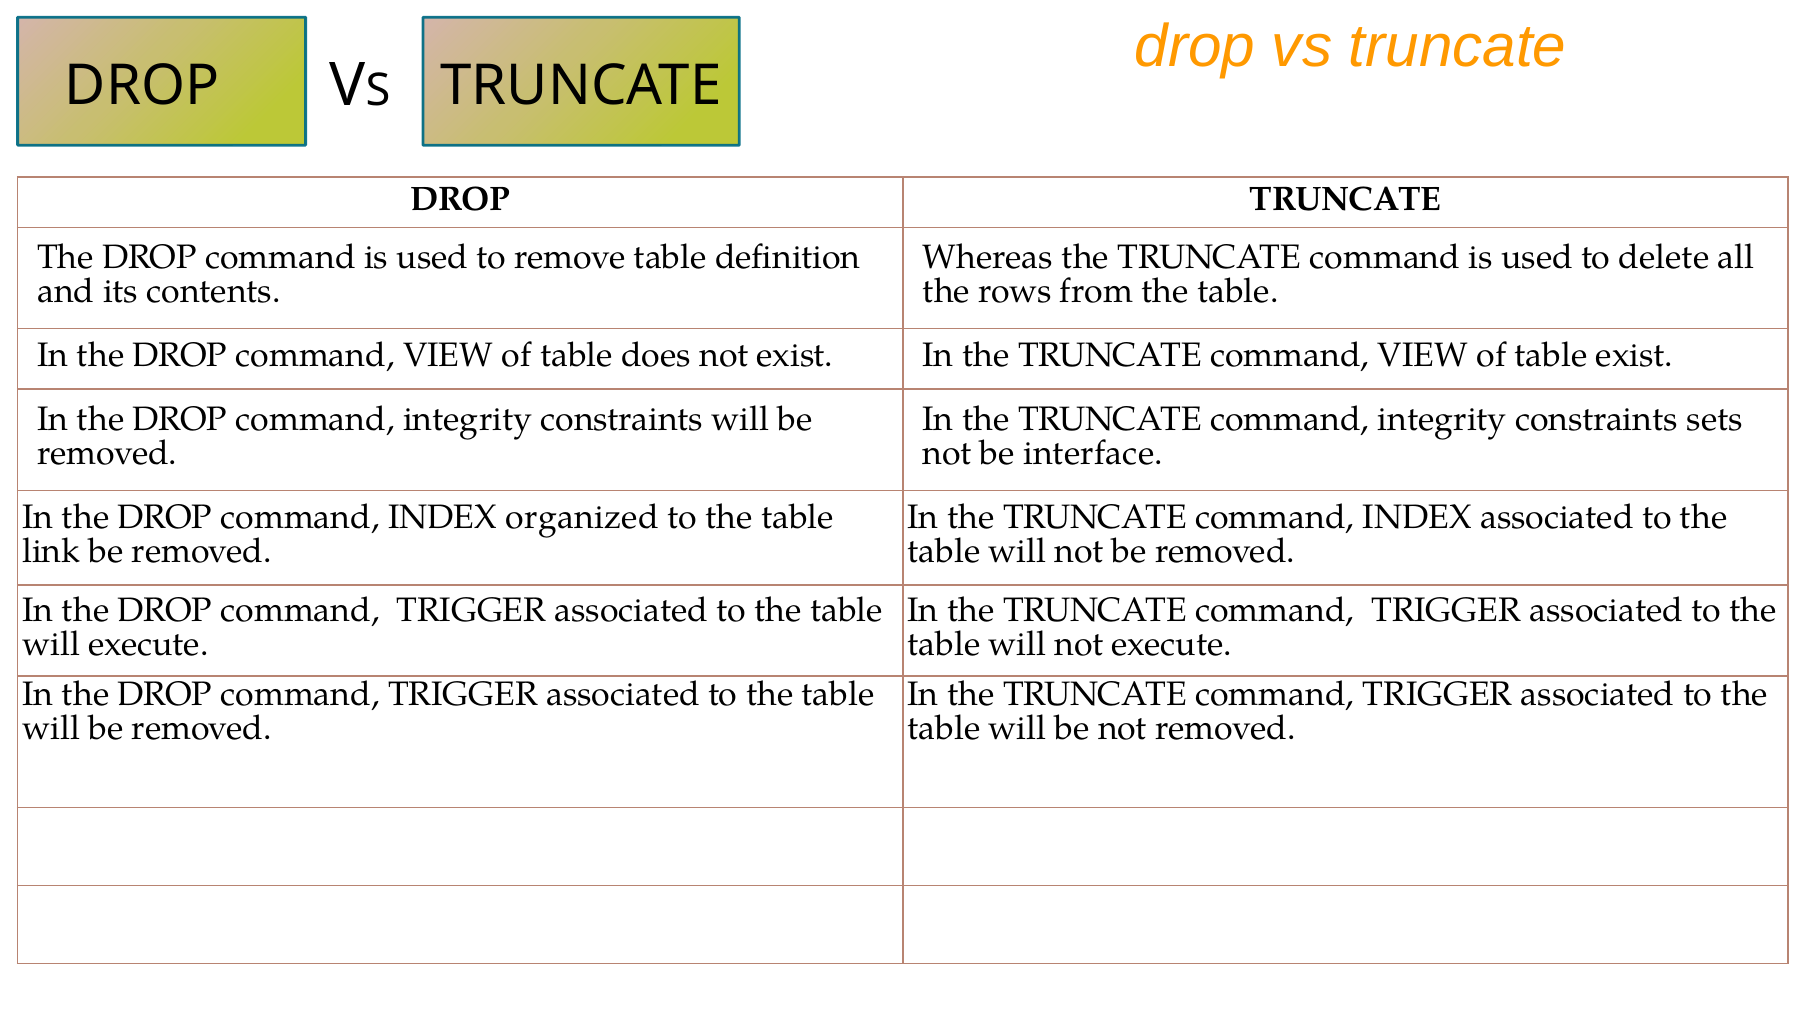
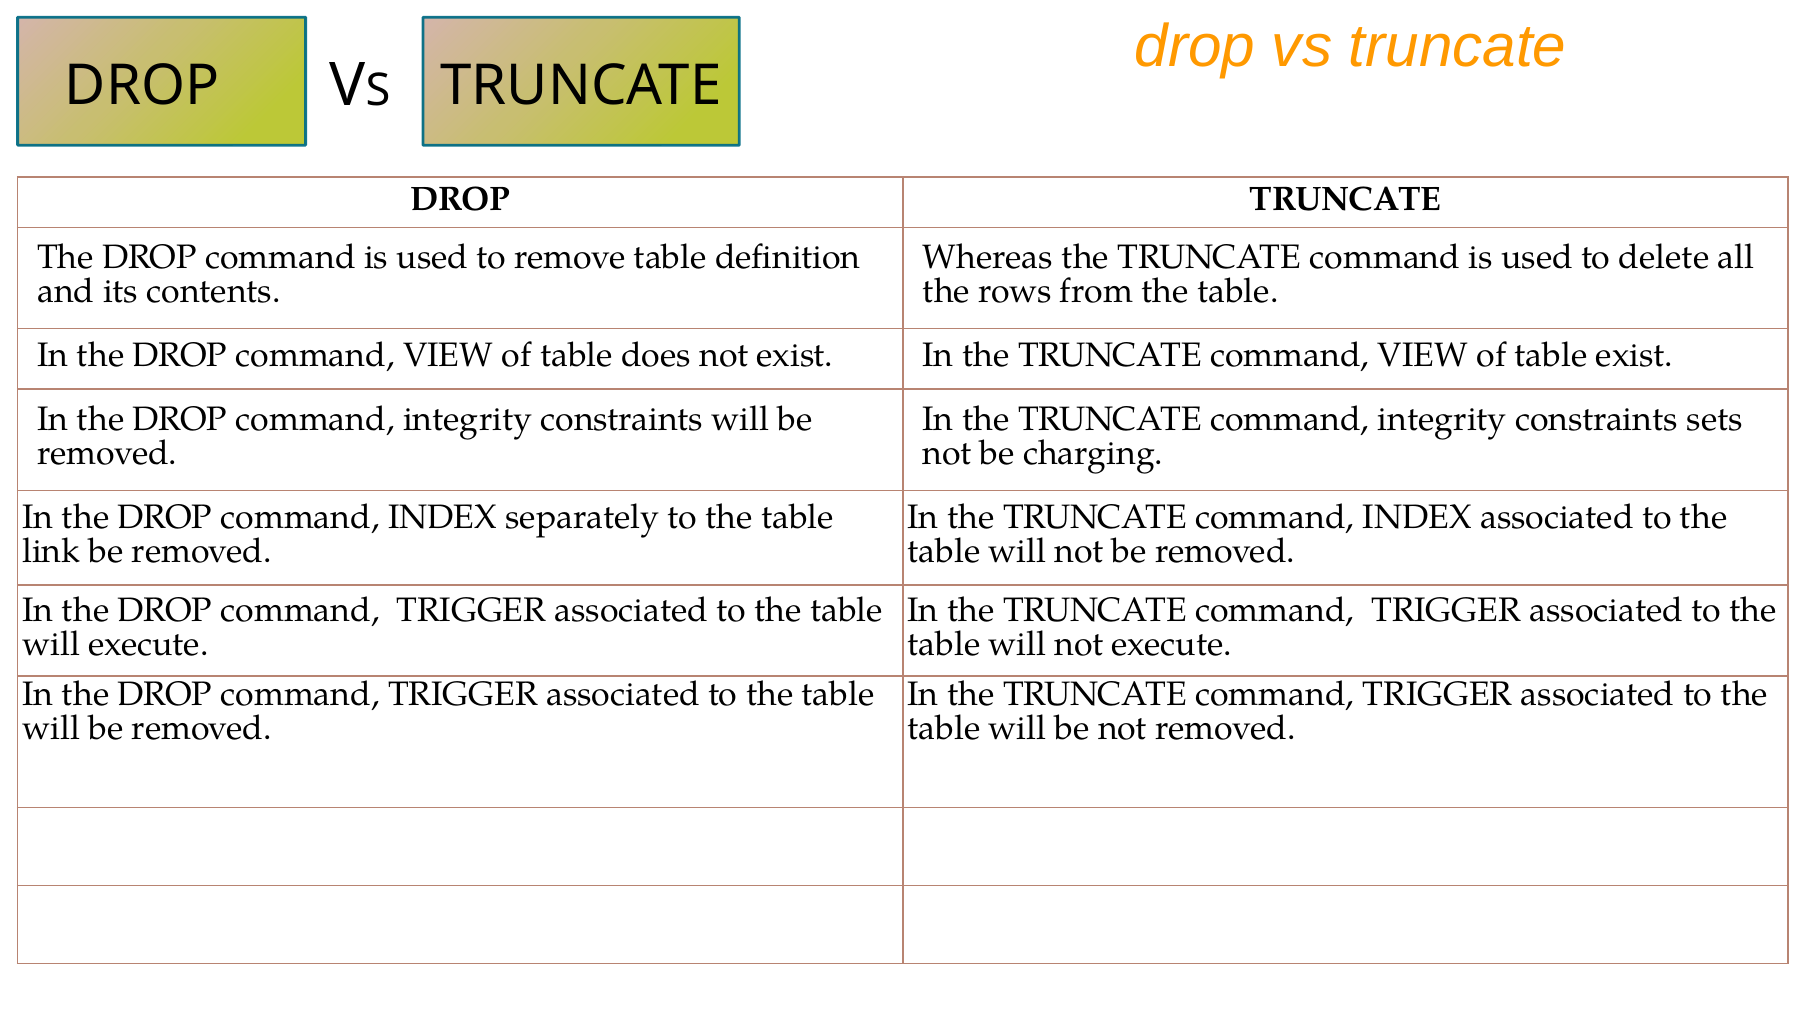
interface: interface -> charging (1093, 453)
organized: organized -> separately (582, 517)
